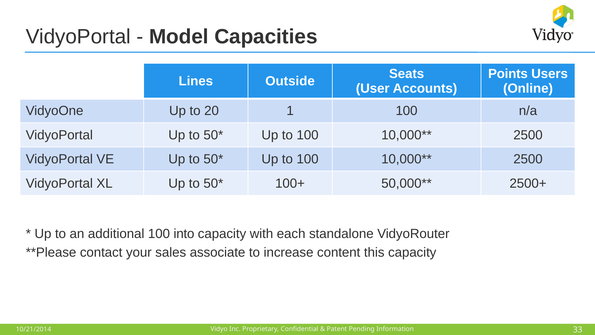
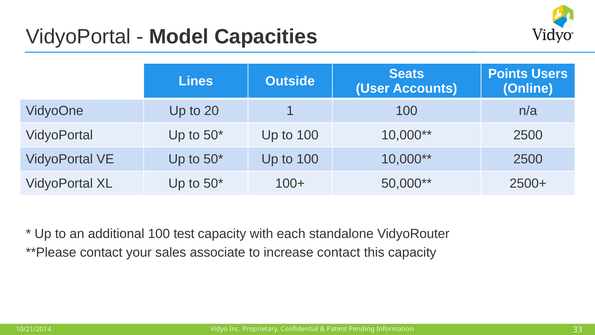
into: into -> test (184, 234)
increase content: content -> contact (339, 252)
